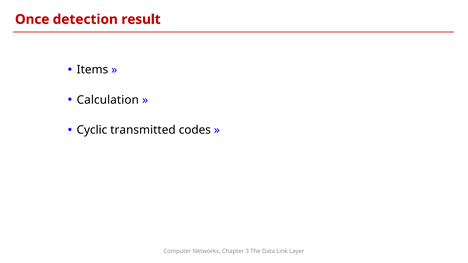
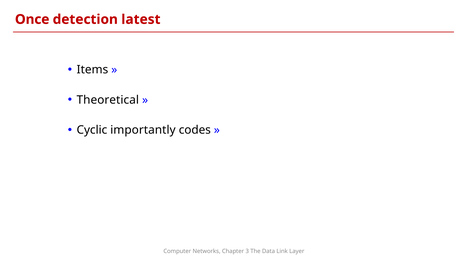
result: result -> latest (141, 19)
Calculation: Calculation -> Theoretical (108, 100)
transmitted: transmitted -> importantly (143, 130)
